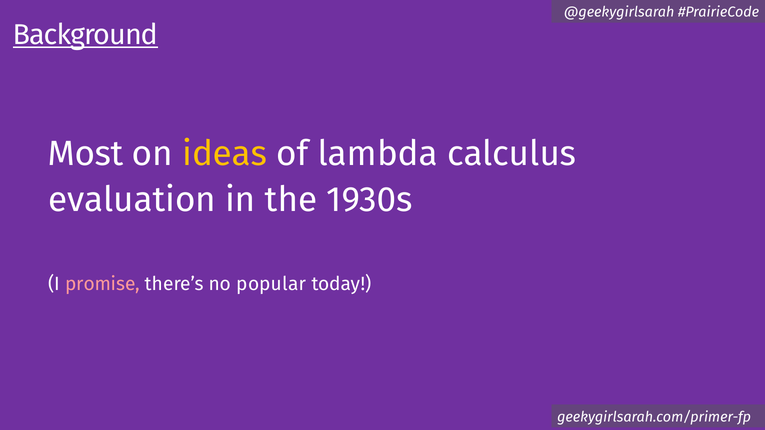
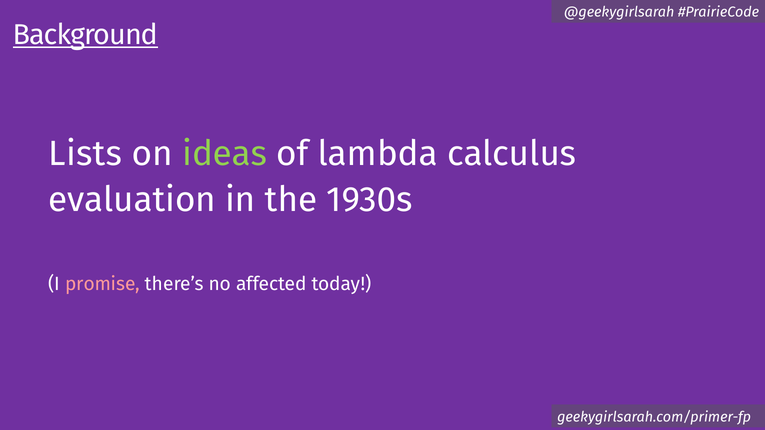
Most: Most -> Lists (85, 154)
ideas colour: yellow -> light green (225, 154)
popular: popular -> affected (271, 284)
